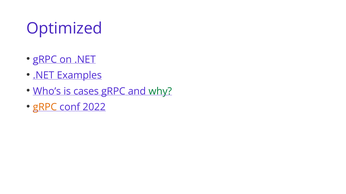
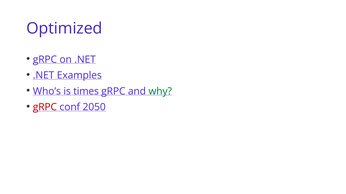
cases: cases -> times (86, 92)
gRPC colour: orange -> red (45, 107)
2022: 2022 -> 2050 (94, 107)
